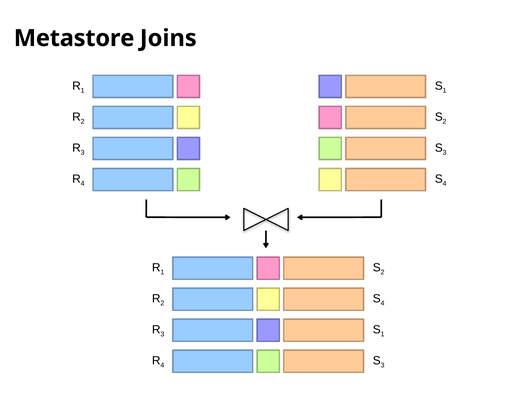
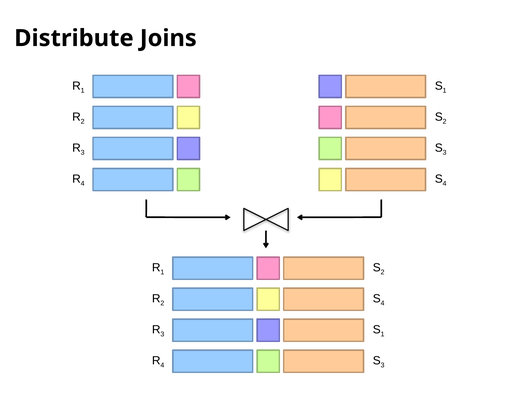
Metastore: Metastore -> Distribute (74, 38)
